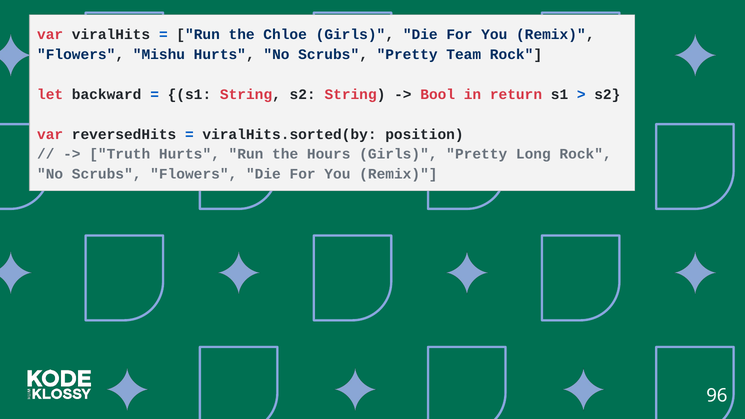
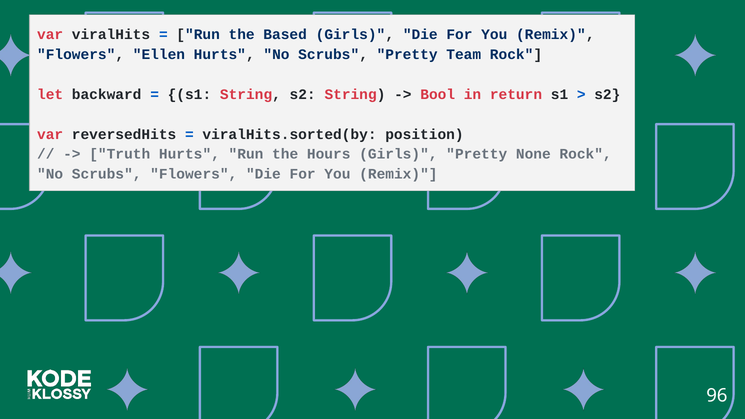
Chloe: Chloe -> Based (285, 34)
Mishu: Mishu -> Ellen (159, 54)
Long: Long -> None (533, 154)
